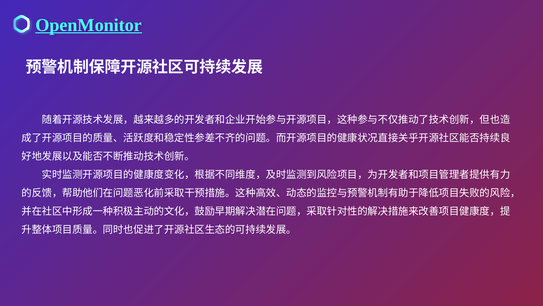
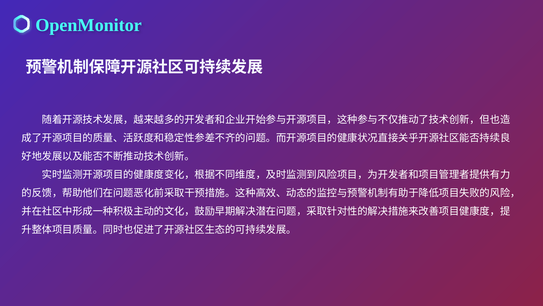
OpenMonitor underline: present -> none (89, 25)
